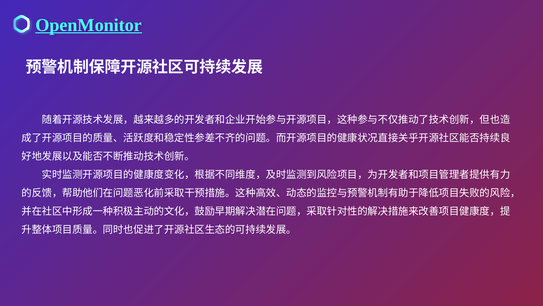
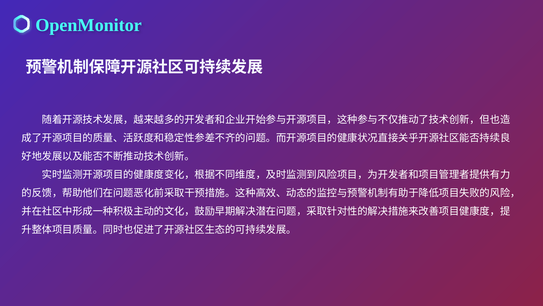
OpenMonitor underline: present -> none (89, 25)
